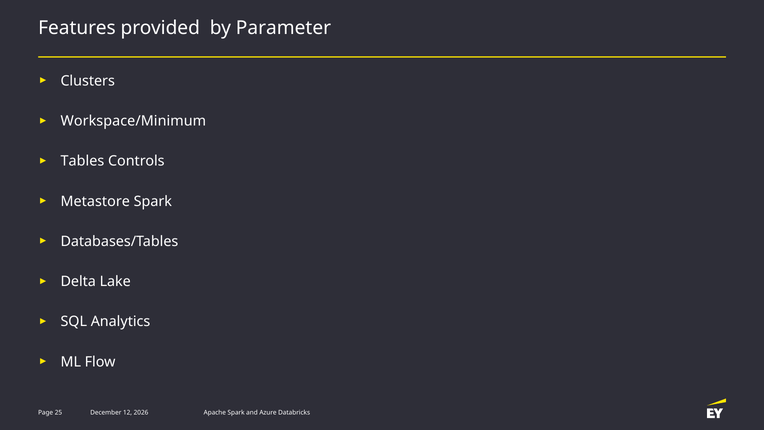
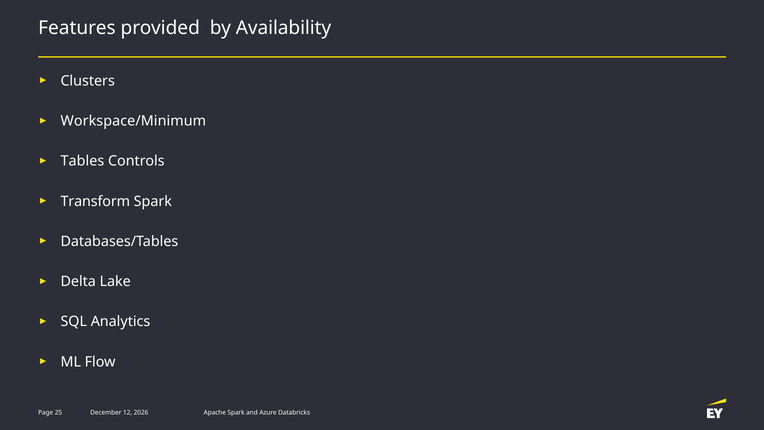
Parameter: Parameter -> Availability (284, 28)
Metastore: Metastore -> Transform (95, 201)
